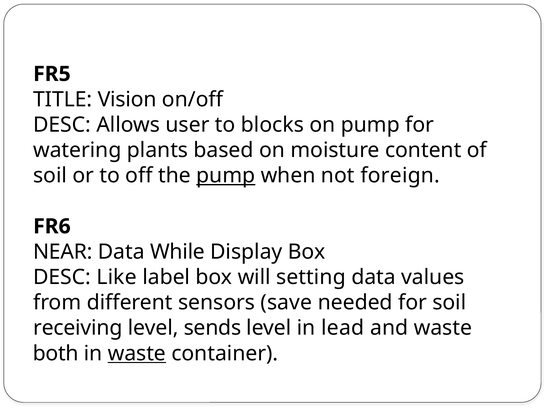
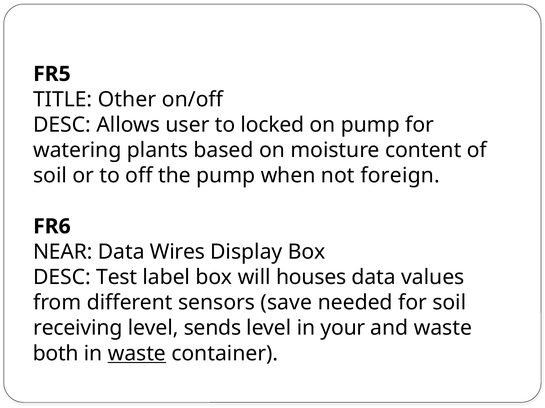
Vision: Vision -> Other (127, 100)
blocks: blocks -> locked (273, 125)
pump underline: present -> none (226, 176)
While: While -> Wires (177, 252)
Like: Like -> Test (117, 278)
setting: setting -> houses (311, 278)
lead: lead -> your (343, 329)
